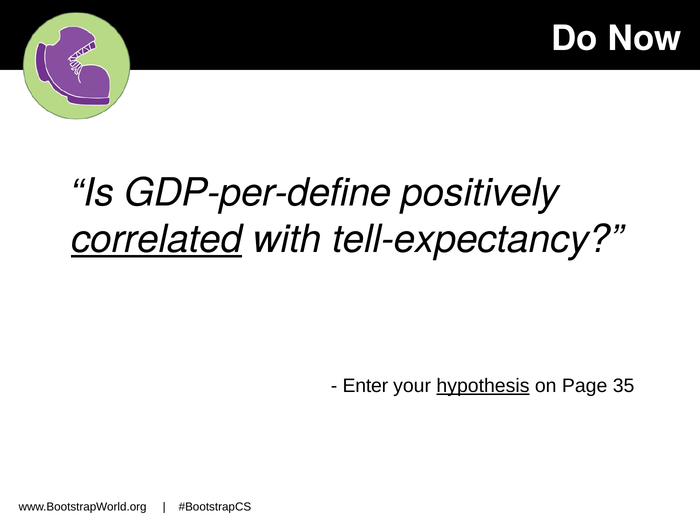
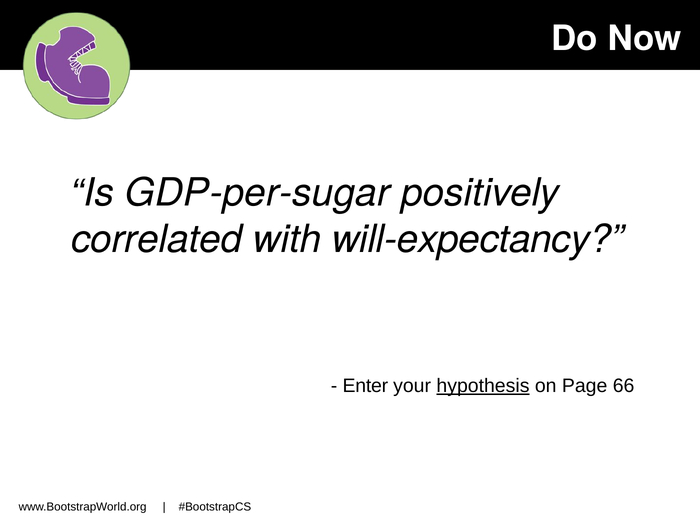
GDP-per-define: GDP-per-define -> GDP-per-sugar (257, 193)
correlated underline: present -> none (157, 239)
tell-expectancy: tell-expectancy -> will-expectancy (478, 239)
35: 35 -> 66 (624, 386)
